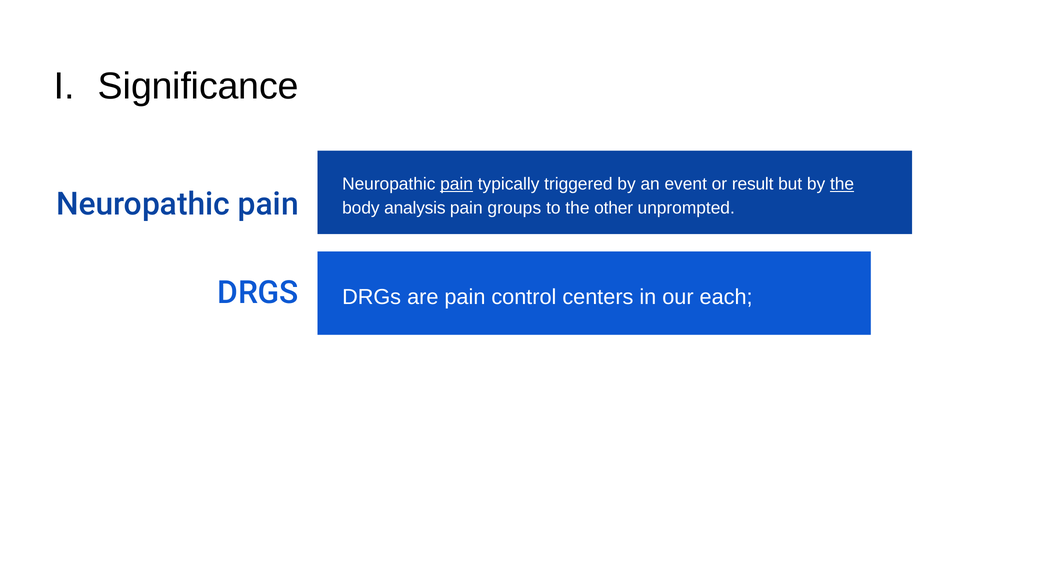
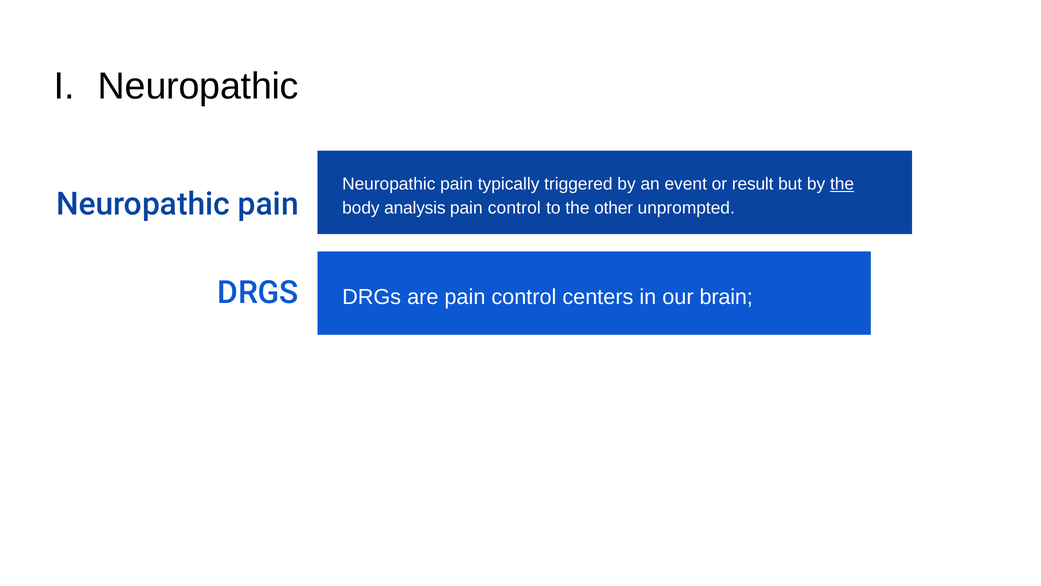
Significance: Significance -> Neuropathic (198, 86)
pain underline: present -> none (457, 184)
groups: groups -> control (514, 208)
each: each -> brain (726, 297)
